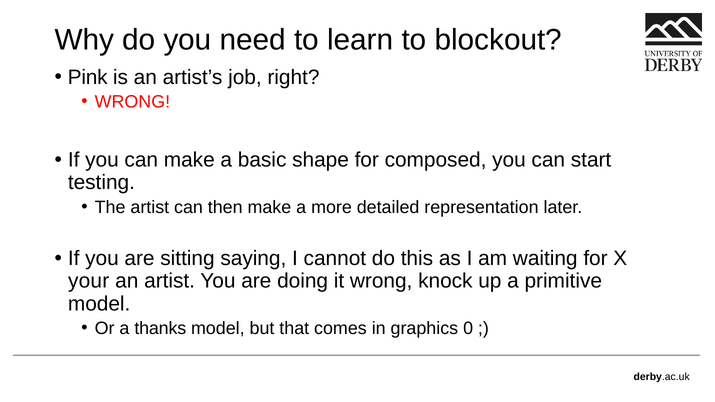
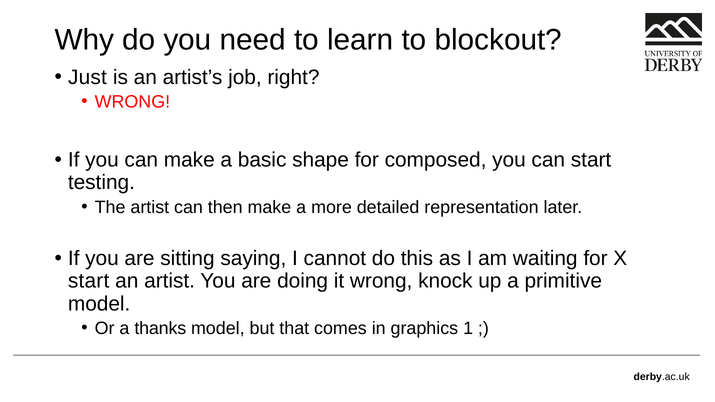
Pink: Pink -> Just (87, 77)
your: your -> start (89, 281)
0: 0 -> 1 (468, 328)
